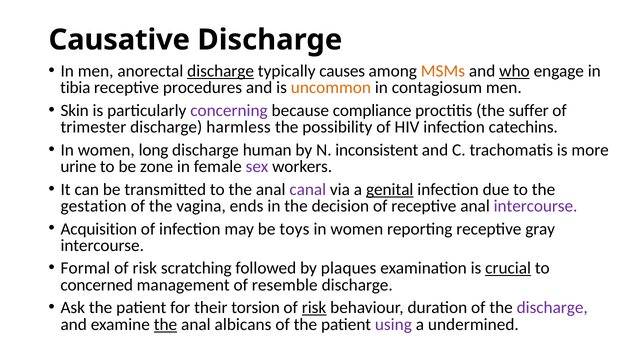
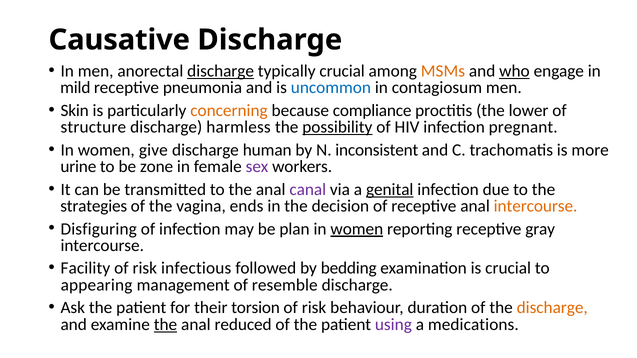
typically causes: causes -> crucial (342, 71)
tibia: tibia -> mild (75, 88)
procedures: procedures -> pneumonia (203, 88)
uncommon colour: orange -> blue (331, 88)
concerning colour: purple -> orange (229, 111)
suffer: suffer -> lower (529, 111)
trimester: trimester -> structure (93, 127)
possibility underline: none -> present (337, 127)
catechins: catechins -> pregnant (523, 127)
long: long -> give (153, 150)
gestation: gestation -> strategies (94, 206)
intercourse colour: purple -> orange (536, 206)
Acquisition: Acquisition -> Disfiguring (99, 229)
toys: toys -> plan (295, 229)
women underline: none -> present (357, 229)
Formal: Formal -> Facility (85, 269)
scratching: scratching -> infectious (196, 269)
plaques: plaques -> bedding (349, 269)
crucial underline: present -> none (508, 269)
concerned: concerned -> appearing (97, 285)
risk underline: present -> none (314, 308)
discharge colour: purple -> orange (552, 308)
albicans: albicans -> reduced (243, 325)
undermined: undermined -> medications (473, 325)
